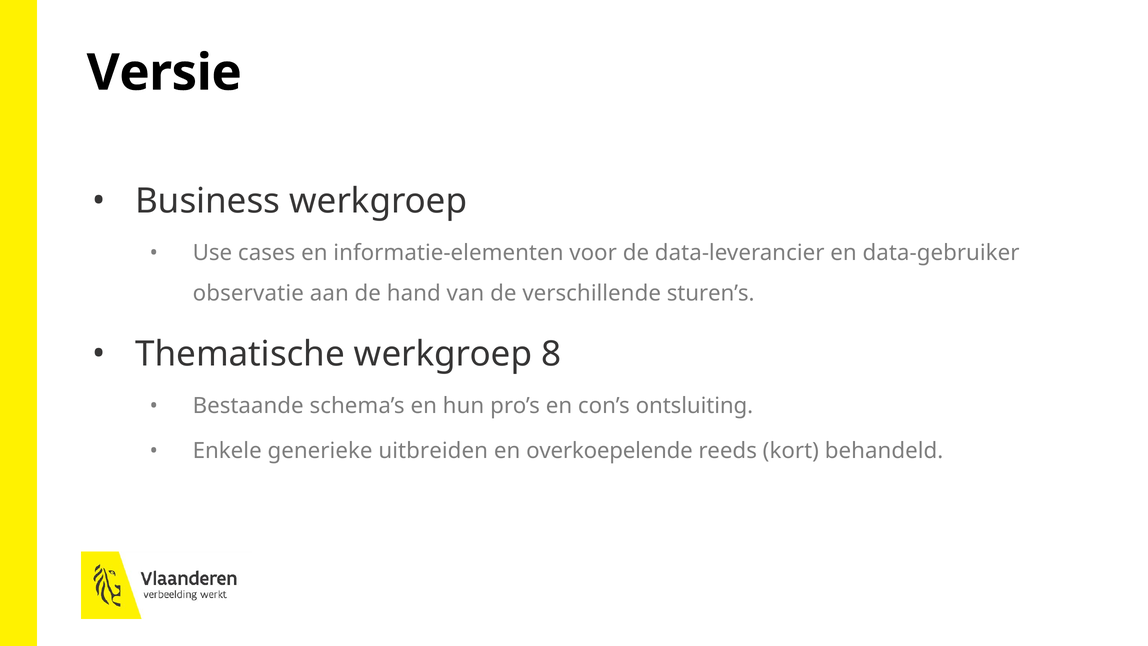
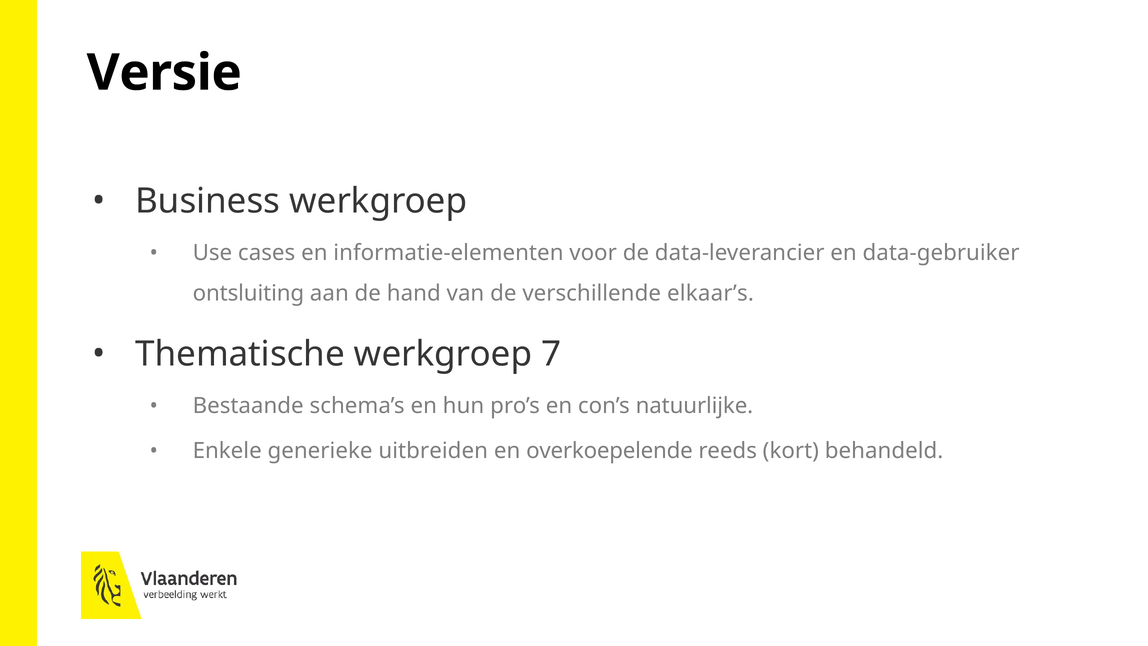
observatie: observatie -> ontsluiting (248, 293)
sturen’s: sturen’s -> elkaar’s (710, 293)
8: 8 -> 7 (551, 354)
ontsluiting: ontsluiting -> natuurlijke (694, 406)
